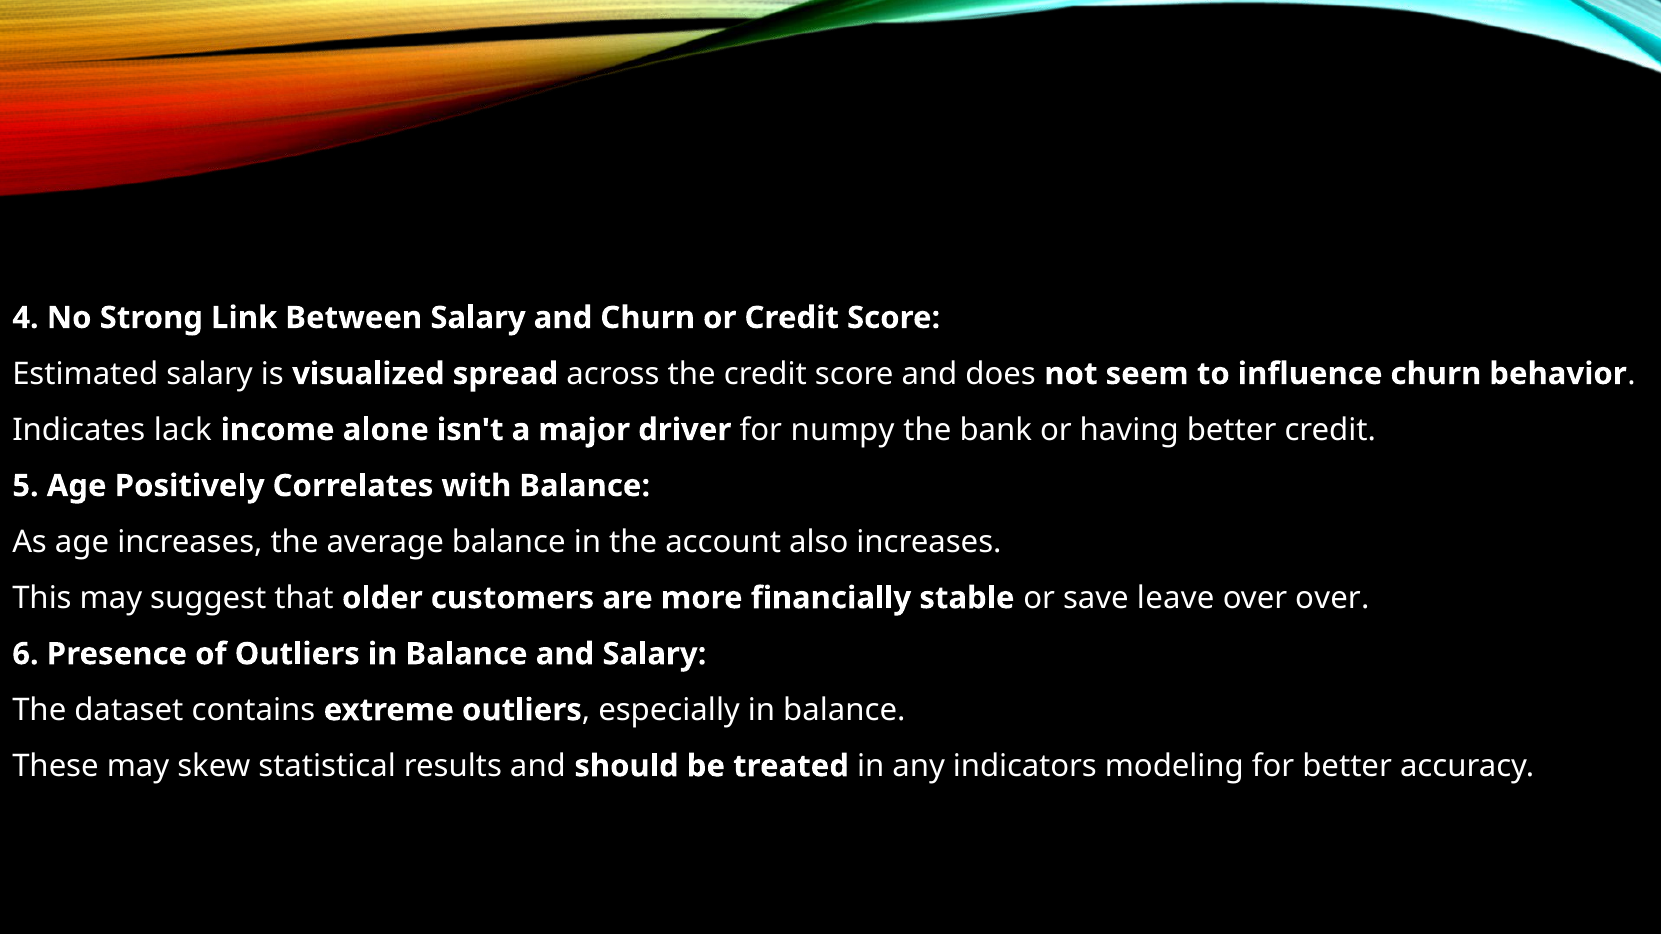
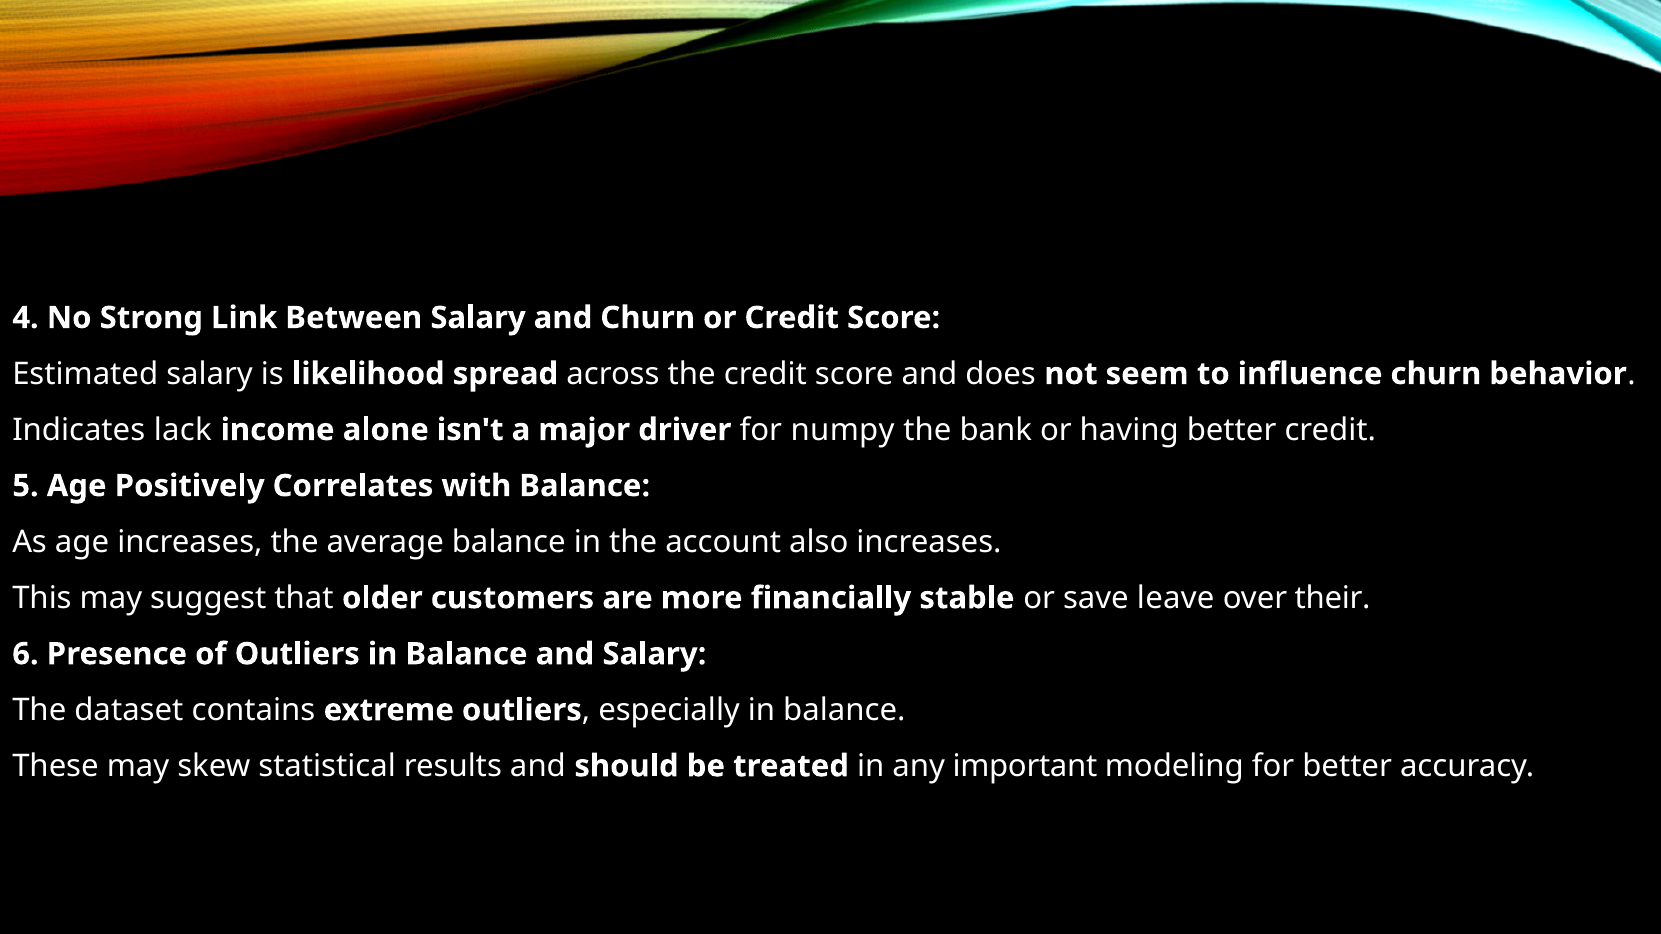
visualized: visualized -> likelihood (368, 374)
over over: over -> their (1333, 598)
indicators: indicators -> important (1025, 766)
